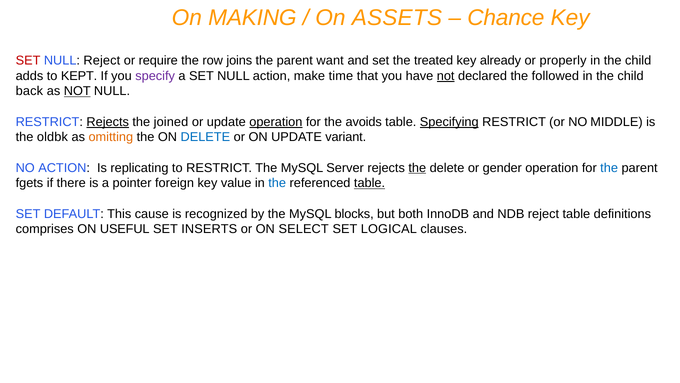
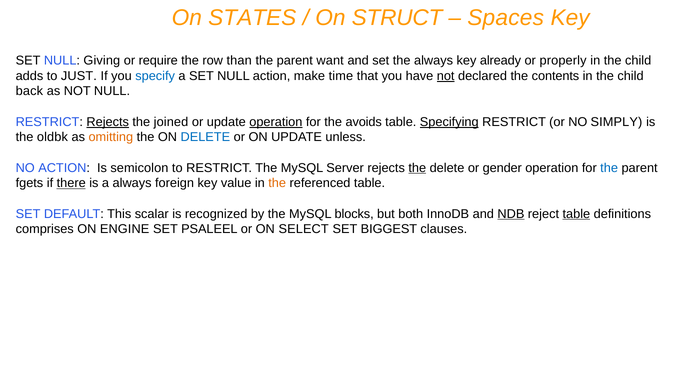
MAKING: MAKING -> STATES (252, 18)
ASSETS: ASSETS -> STRUCT (397, 18)
Chance: Chance -> Spaces (506, 18)
SET colour: red -> black (28, 61)
NULL Reject: Reject -> Giving (102, 61)
joins: joins -> than (239, 61)
the treated: treated -> always (434, 61)
KEPT: KEPT -> JUST (79, 76)
specify colour: purple -> blue (155, 76)
followed: followed -> contents (555, 76)
NOT underline: present -> none (77, 91)
MIDDLE: MIDDLE -> SIMPLY (616, 122)
variant: variant -> unless (346, 137)
replicating: replicating -> semicolon (139, 168)
there underline: none -> present (71, 183)
a pointer: pointer -> always (132, 183)
the colour: blue -> orange (277, 183)
table underline: present -> none (370, 183)
cause: cause -> scalar (152, 214)
NDB underline: none -> present (511, 214)
table underline: none -> present (576, 214)
USEFUL: USEFUL -> ENGINE (125, 229)
INSERTS: INSERTS -> PSALEEL (209, 229)
LOGICAL: LOGICAL -> BIGGEST (389, 229)
